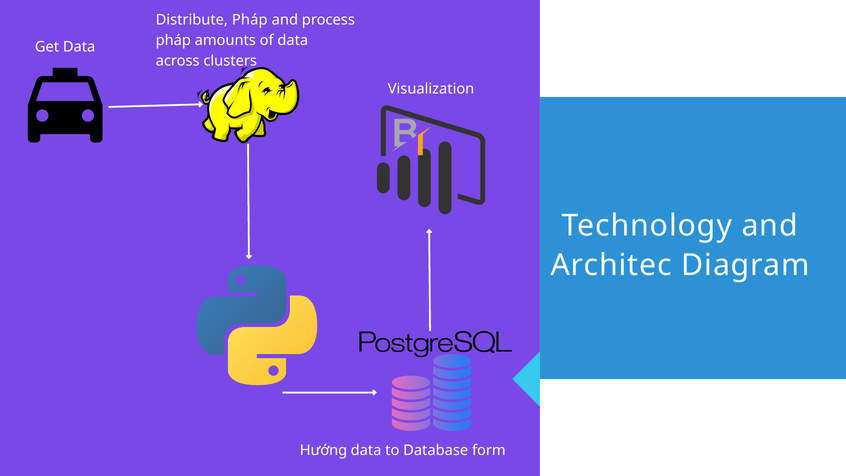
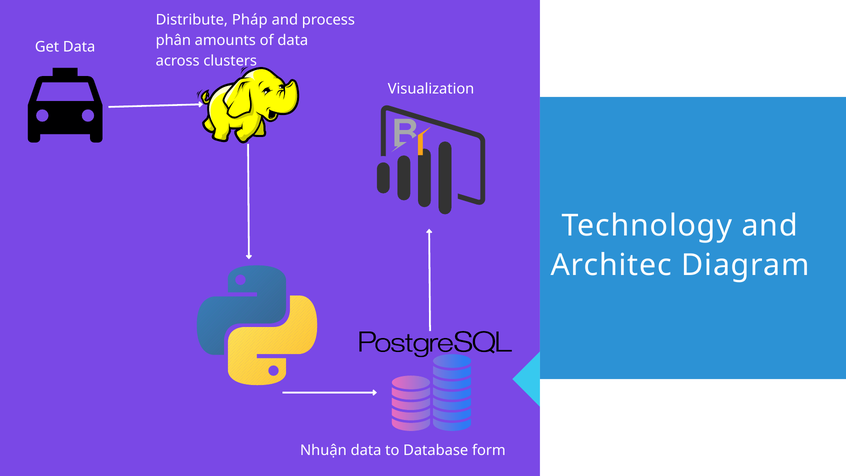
pháp: pháp -> phân (173, 40)
Hướng: Hướng -> Nhuận (323, 450)
